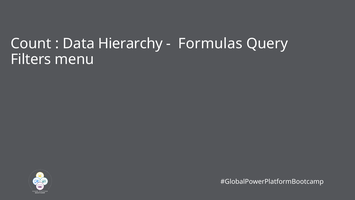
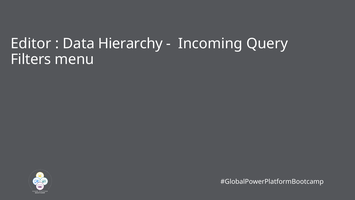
Count: Count -> Editor (31, 44)
Formulas: Formulas -> Incoming (210, 44)
